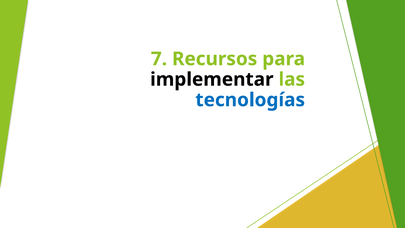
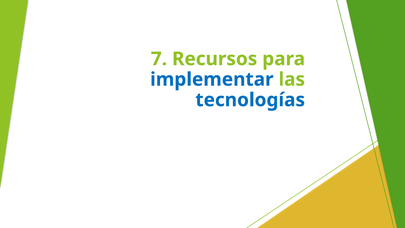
implementar colour: black -> blue (212, 79)
